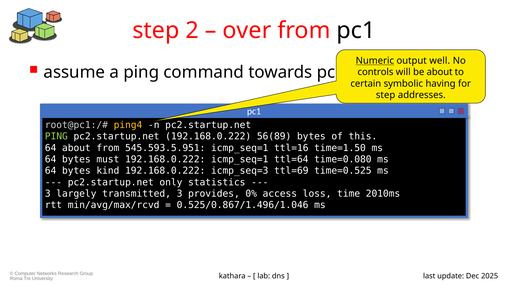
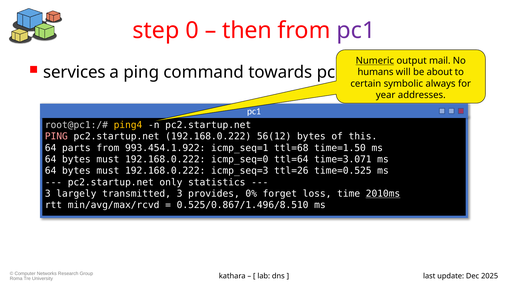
2: 2 -> 0 (192, 30)
over: over -> then (247, 30)
pc1 colour: black -> purple (356, 30)
well: well -> mail (440, 61)
assume: assume -> services (74, 72)
controls: controls -> humans (376, 72)
having: having -> always (441, 84)
step: step -> year (386, 95)
PING colour: light green -> pink (56, 136)
56(89: 56(89 -> 56(12 (274, 136)
64 about: about -> parts (76, 148)
545.593.5.951: 545.593.5.951 -> 993.454.1.922 (165, 148)
ttl=16: ttl=16 -> ttl=68 (291, 148)
192.168.0.222 icmp_seq=1: icmp_seq=1 -> icmp_seq=0 (240, 159)
time=0.080: time=0.080 -> time=3.071 (343, 159)
kind: kind -> must (108, 171)
ttl=69: ttl=69 -> ttl=26 (291, 171)
access: access -> forget (280, 194)
2010ms underline: none -> present (383, 194)
0.525/0.867/1.496/1.046: 0.525/0.867/1.496/1.046 -> 0.525/0.867/1.496/8.510 (243, 205)
